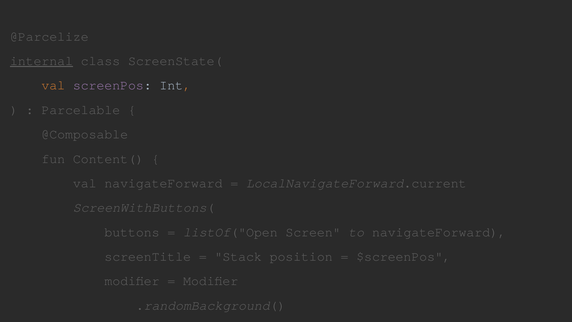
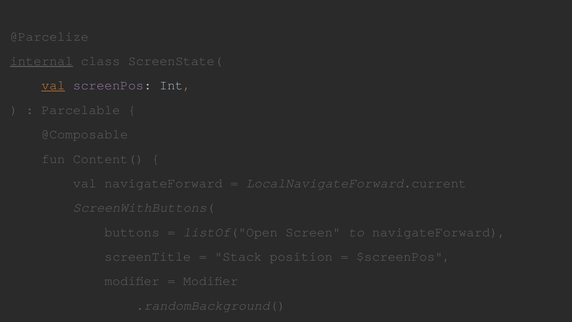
val underline: none -> present (53, 85)
